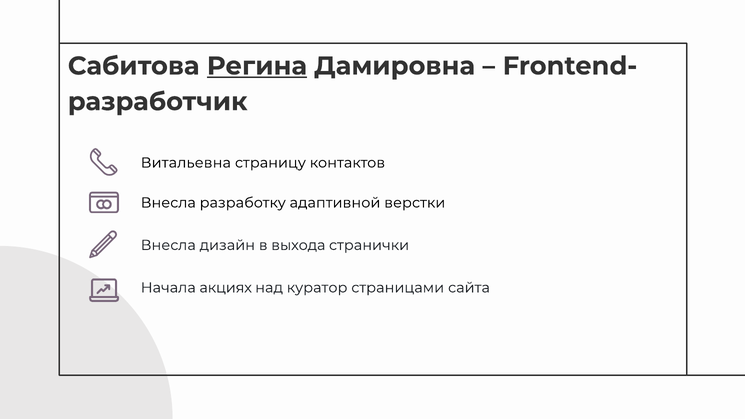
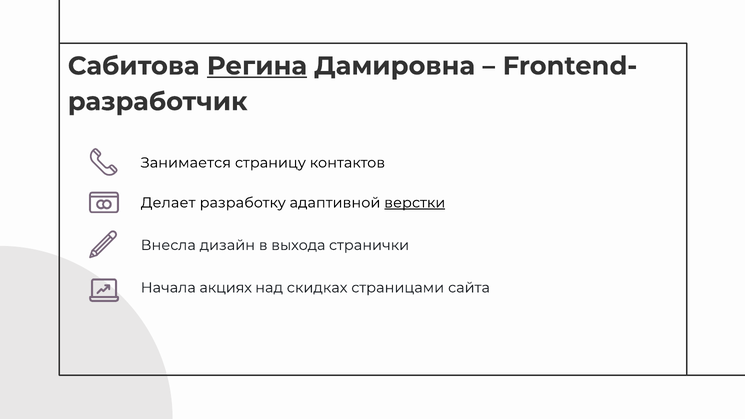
Витальевна: Витальевна -> Занимается (186, 163)
Внесла: Внесла -> Делает (168, 203)
верстки underline: none -> present (415, 203)
куратор: куратор -> скидках (317, 288)
